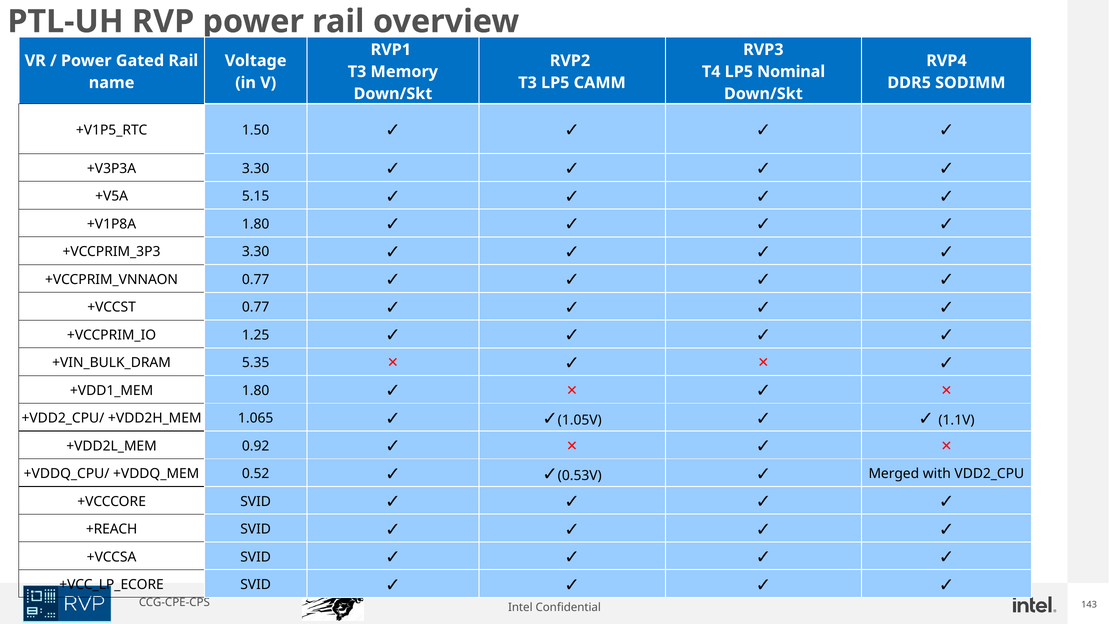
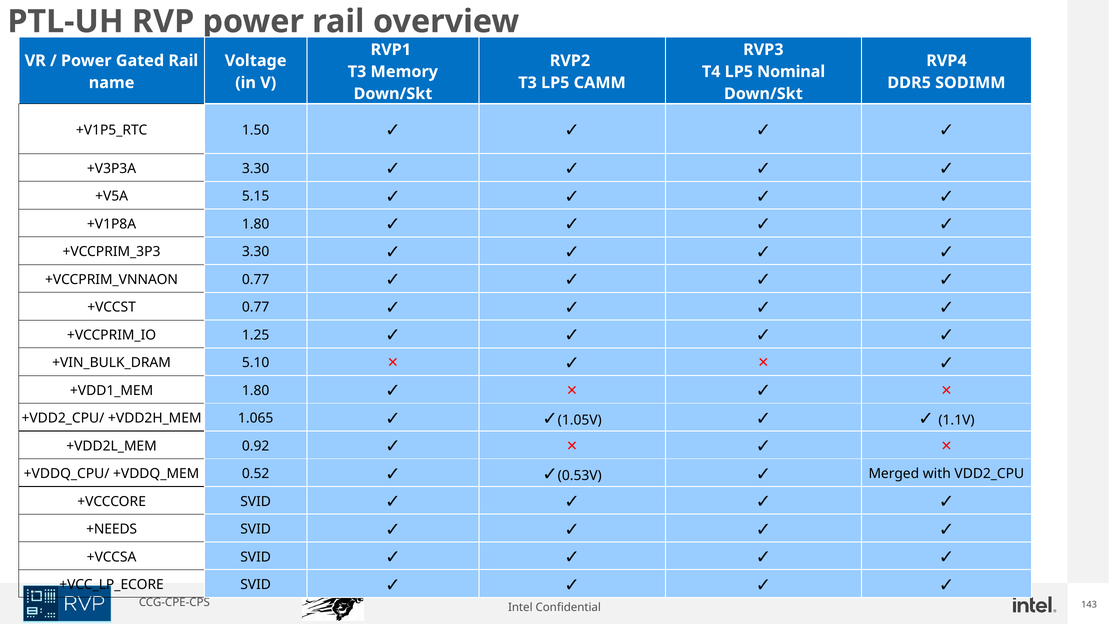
5.35: 5.35 -> 5.10 (256, 363)
+REACH: +REACH -> +NEEDS (112, 529)
